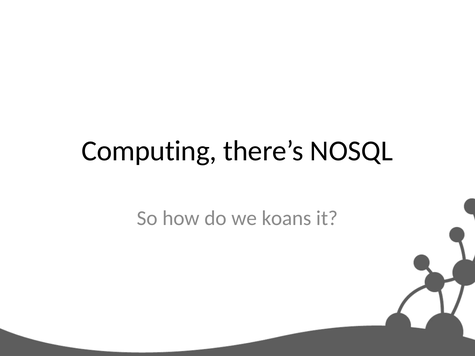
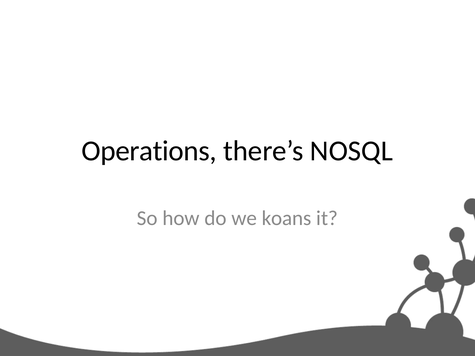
Computing: Computing -> Operations (149, 151)
